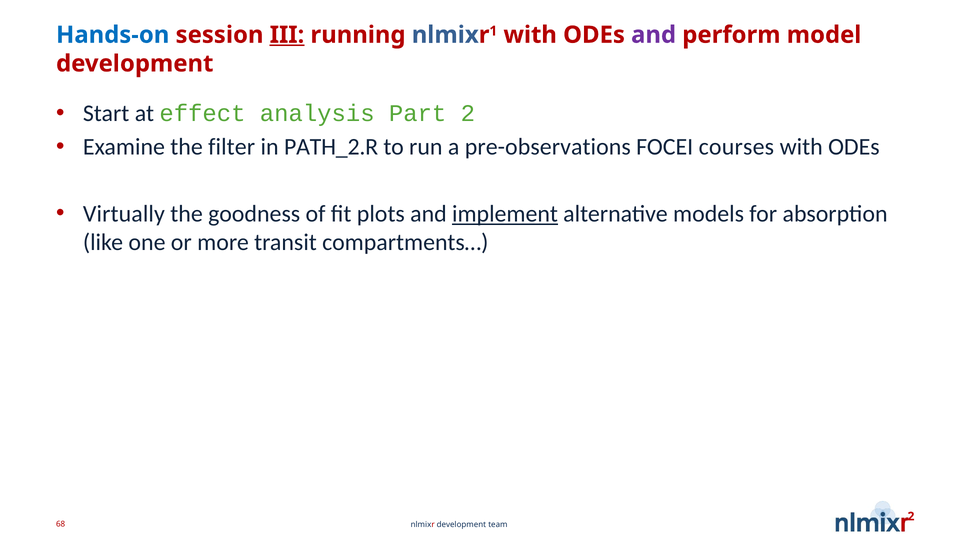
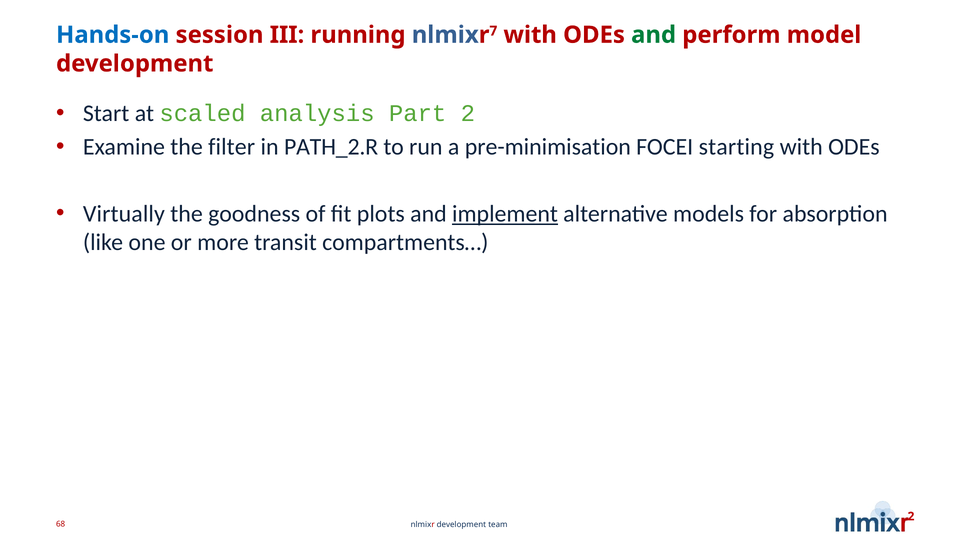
III underline: present -> none (287, 35)
1: 1 -> 7 (493, 31)
and colour: purple -> green (654, 35)
effect: effect -> scaled (202, 113)
pre-observations: pre-observations -> pre-minimisation (548, 147)
courses: courses -> starting (736, 147)
